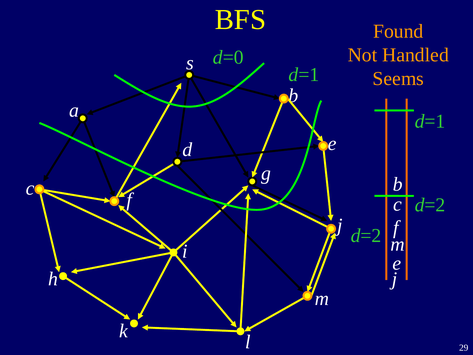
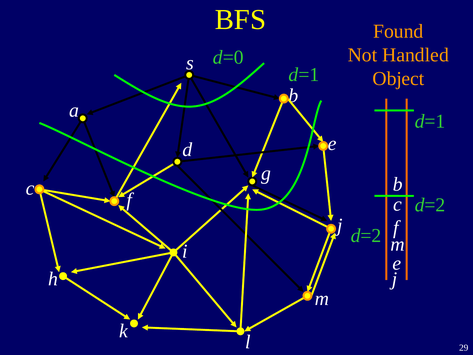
Seems: Seems -> Object (398, 79)
